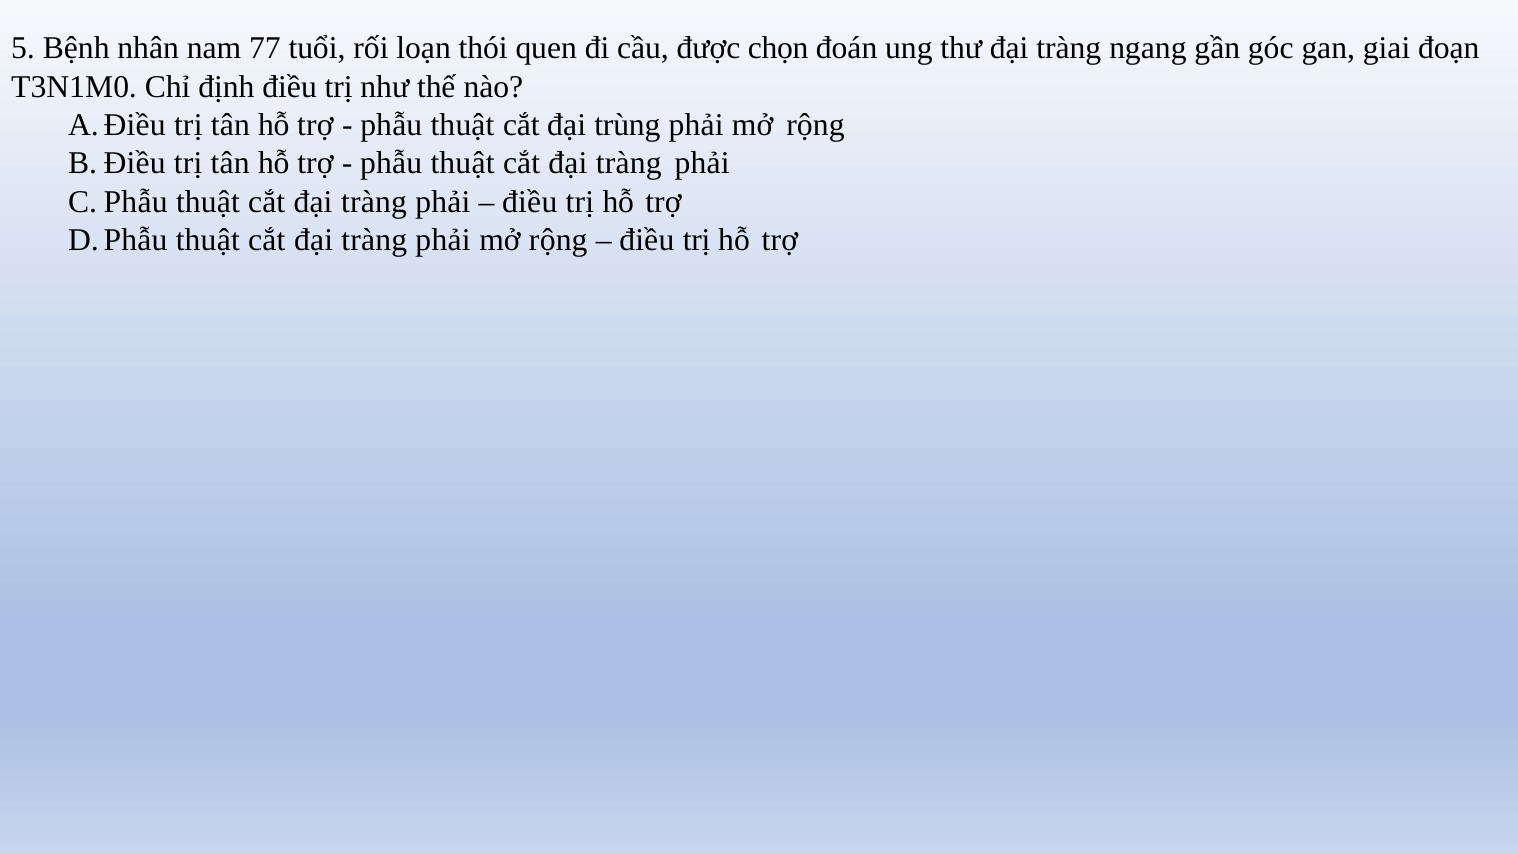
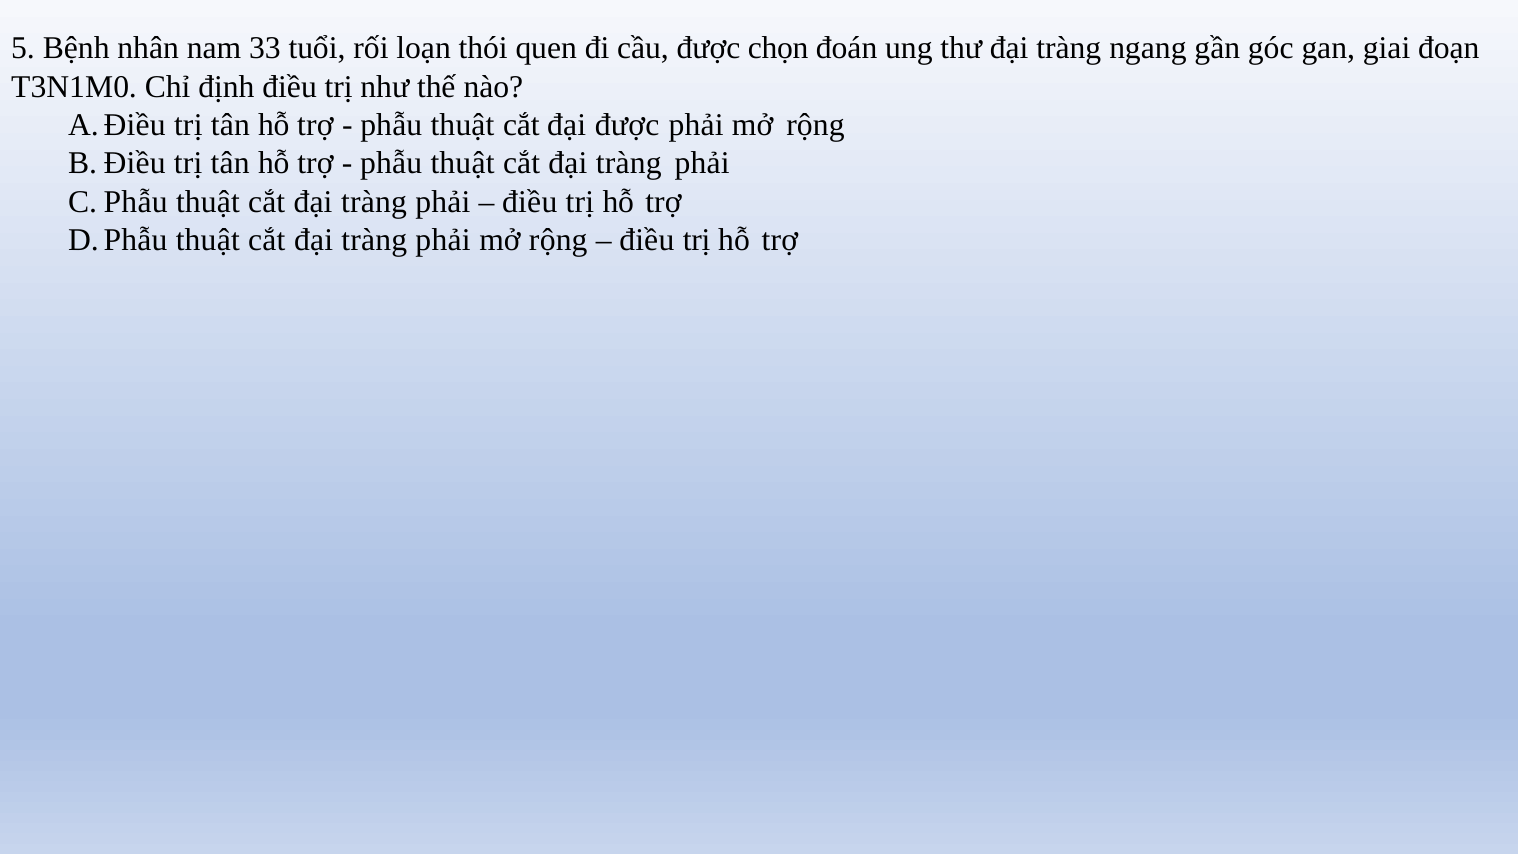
77: 77 -> 33 (265, 48)
đại trùng: trùng -> được (627, 125)
